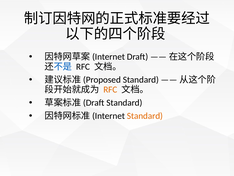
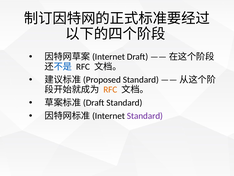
Standard colour: orange -> purple (145, 116)
